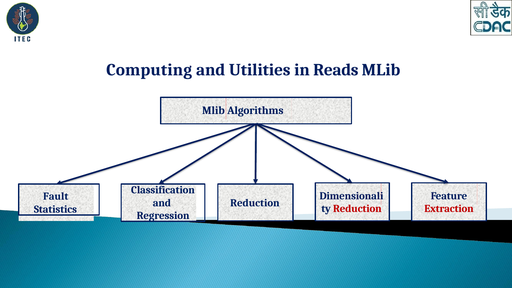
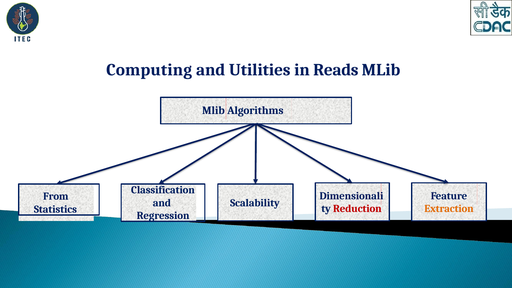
Fault: Fault -> From (56, 196)
Reduction: Reduction -> Scalability (255, 203)
Extraction colour: red -> orange (449, 209)
